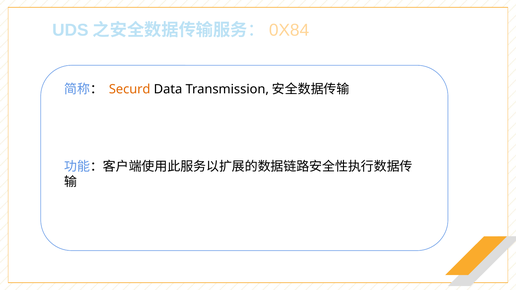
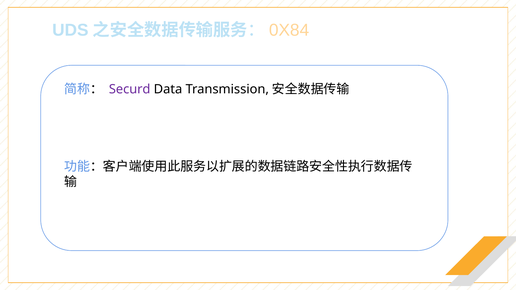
Securd colour: orange -> purple (130, 89)
